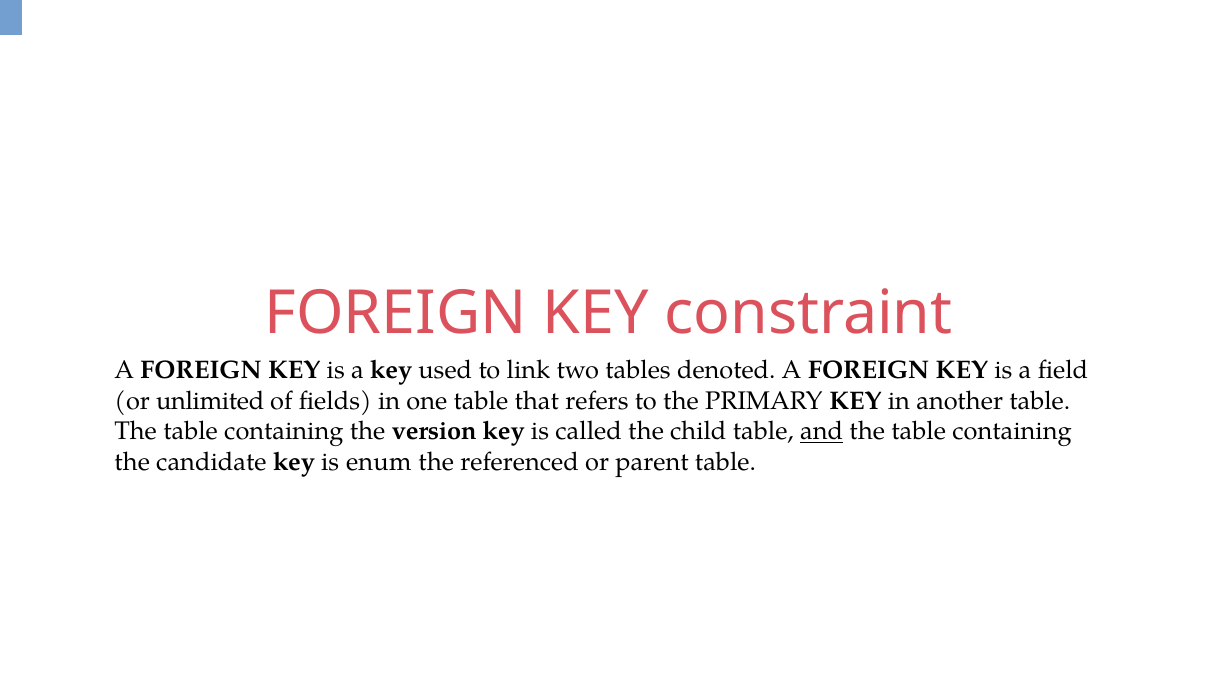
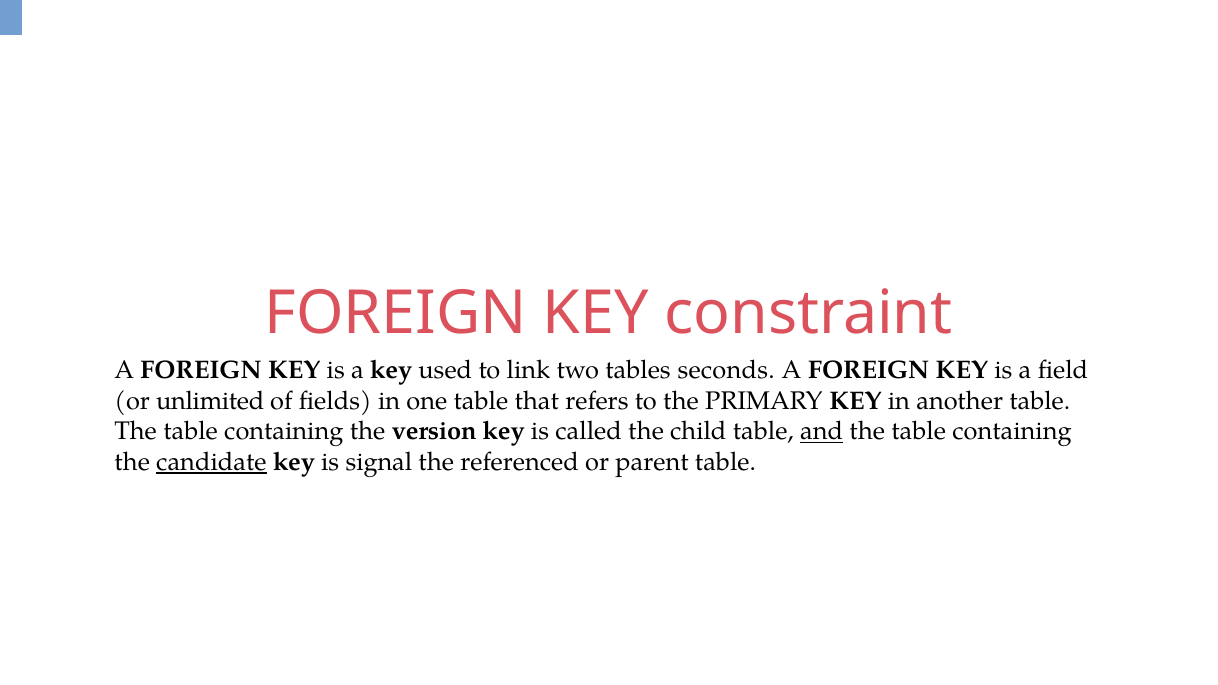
denoted: denoted -> seconds (726, 371)
candidate underline: none -> present (211, 462)
enum: enum -> signal (379, 462)
